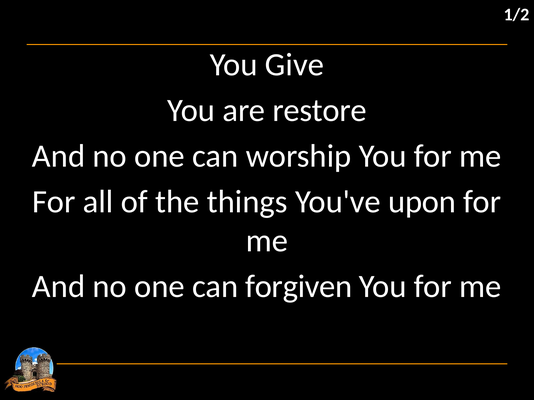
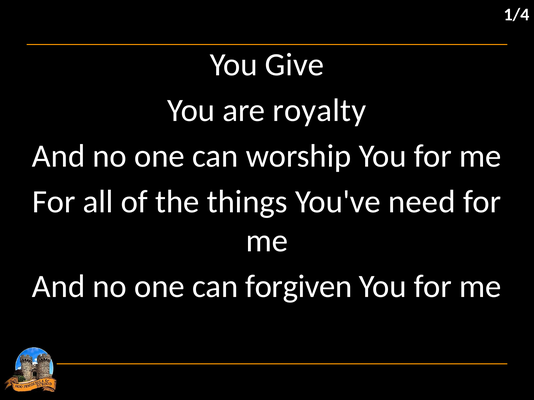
1/2: 1/2 -> 1/4 (516, 15)
restore: restore -> royalty (319, 111)
upon: upon -> need (422, 202)
